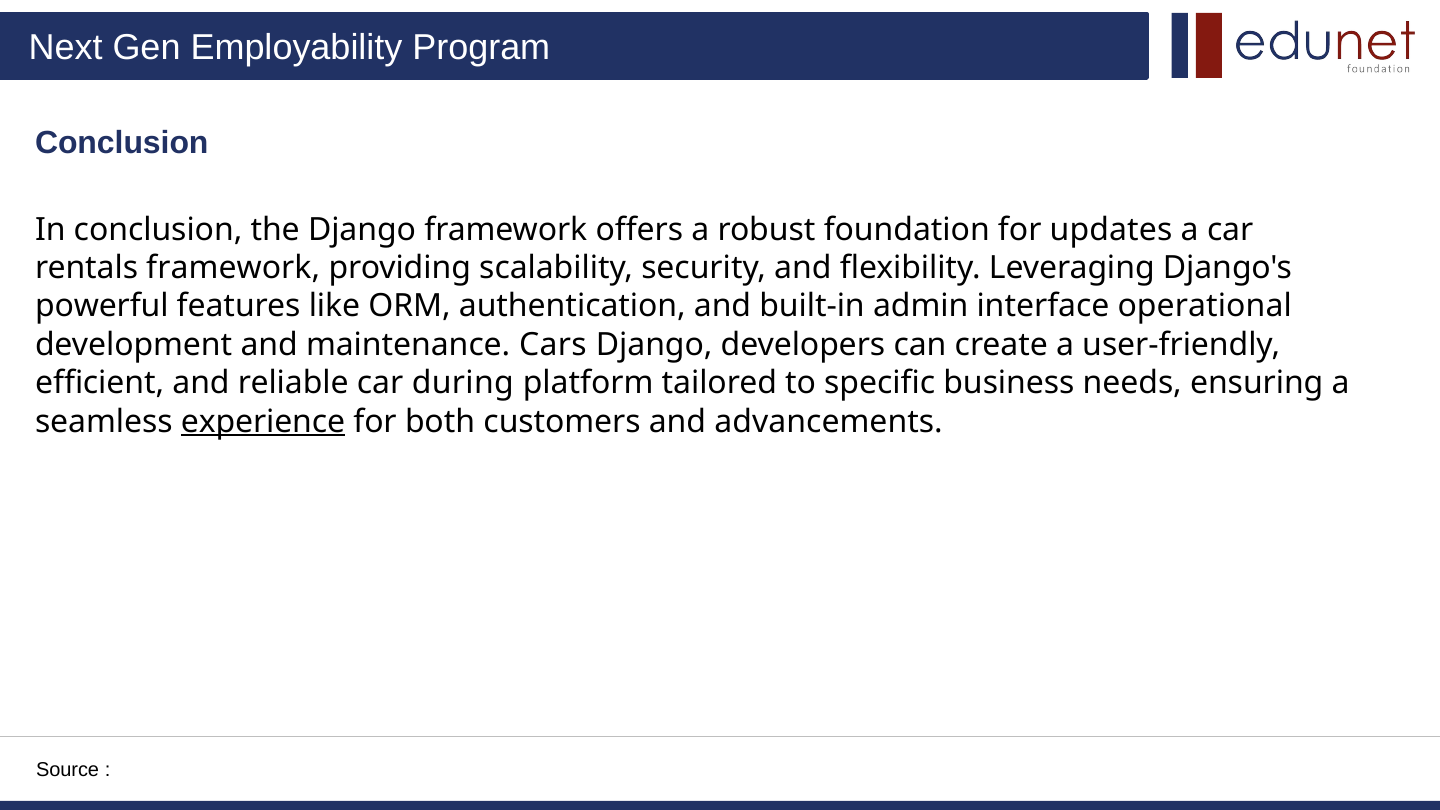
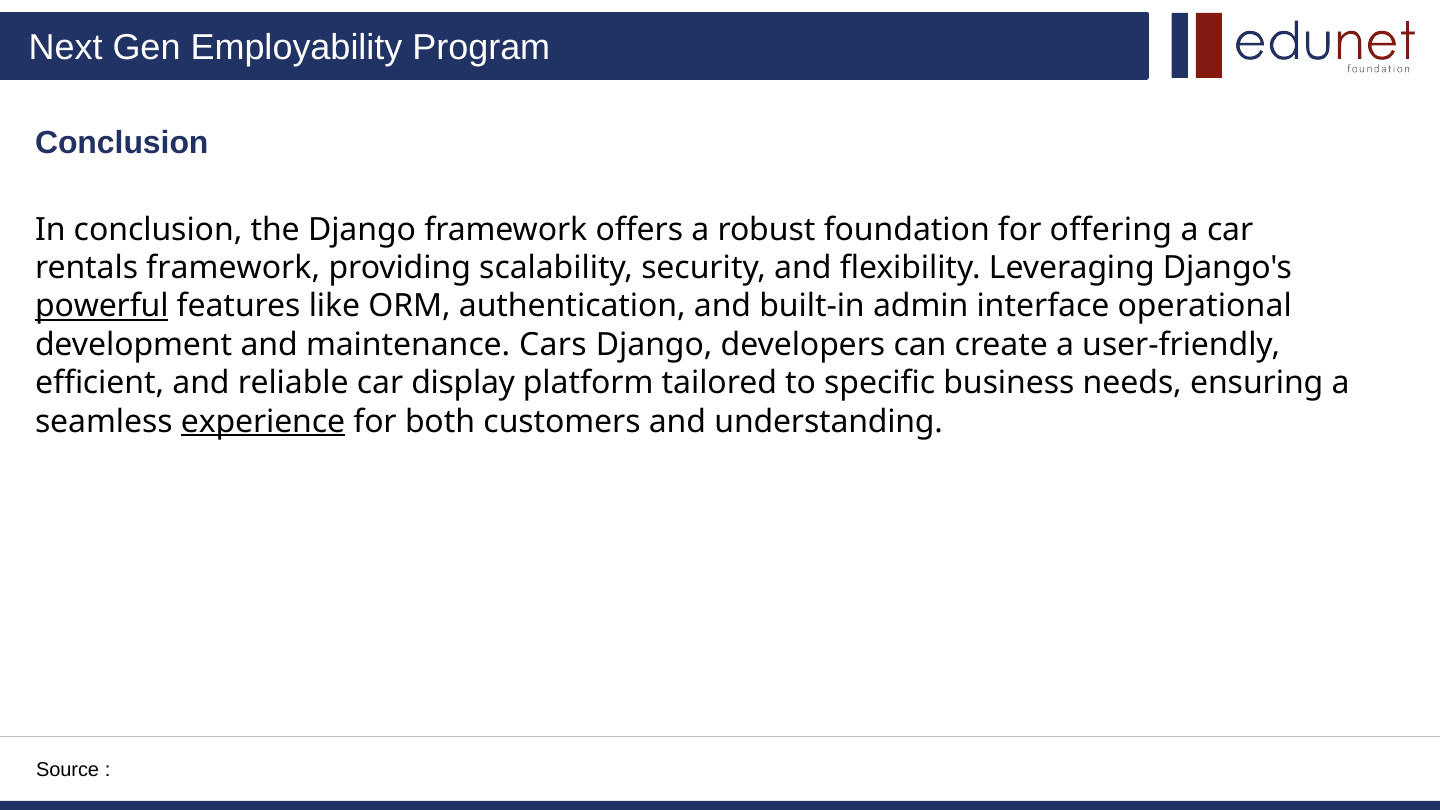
updates: updates -> offering (1111, 230)
powerful underline: none -> present (102, 306)
during: during -> display (463, 383)
advancements: advancements -> understanding (829, 422)
